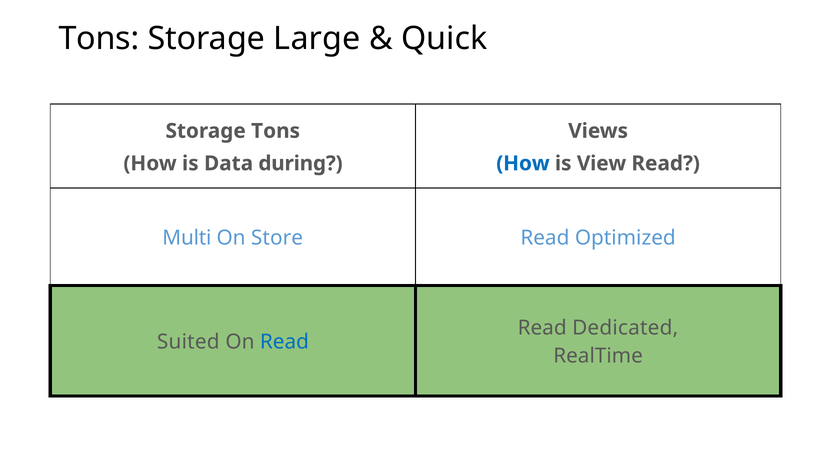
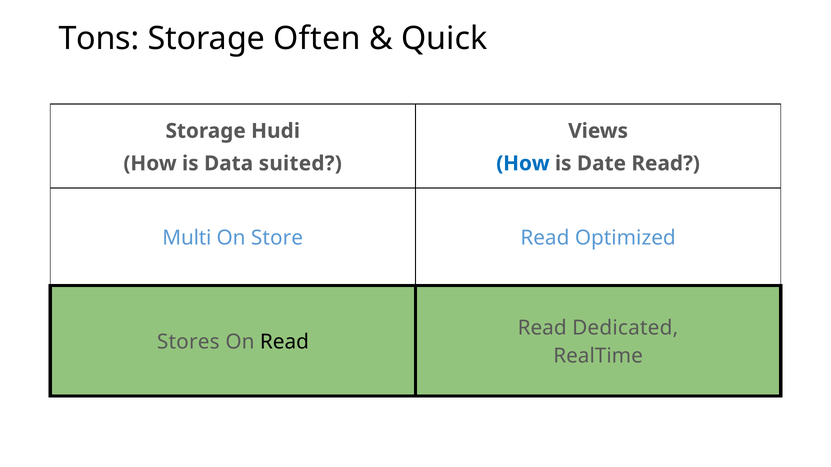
Large: Large -> Often (317, 39)
Storage Tons: Tons -> Hudi (276, 131)
during: during -> suited (300, 164)
View: View -> Date (601, 164)
Suited: Suited -> Stores (188, 342)
Read colour: blue -> black (284, 342)
